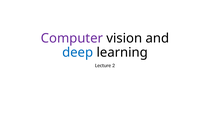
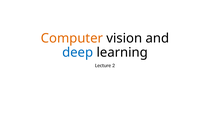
Computer colour: purple -> orange (72, 38)
